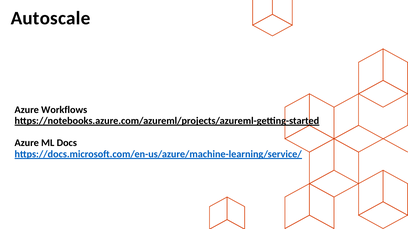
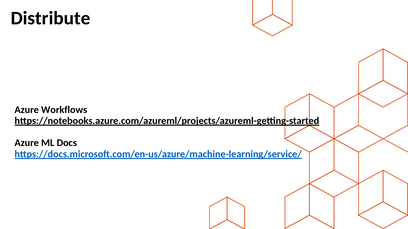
Autoscale: Autoscale -> Distribute (51, 18)
